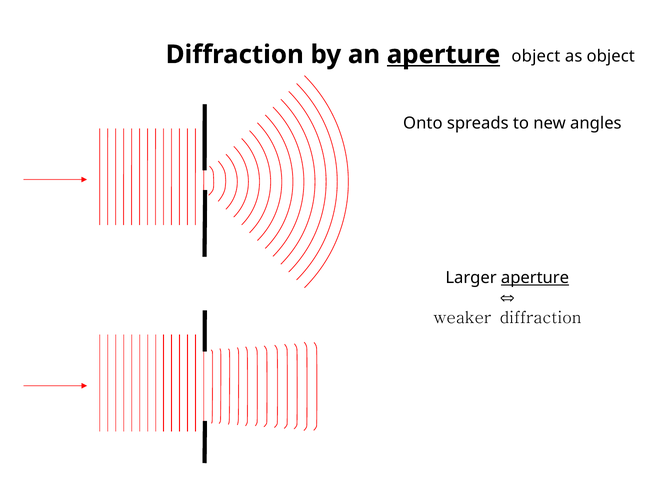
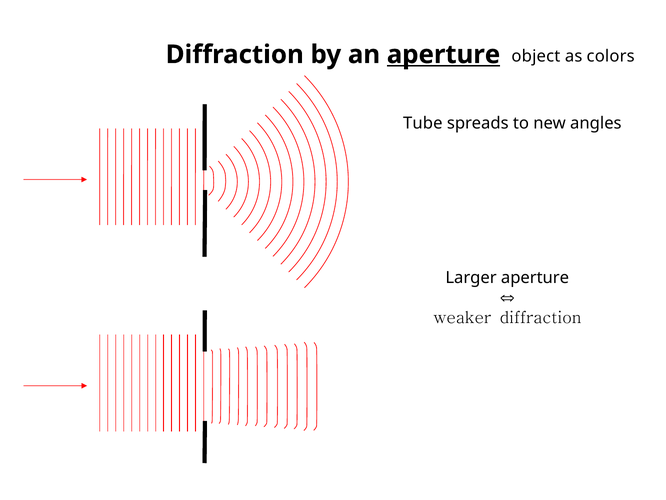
as object: object -> colors (611, 56)
Onto: Onto -> Tube (423, 123)
aperture underline: present -> none (535, 278)
